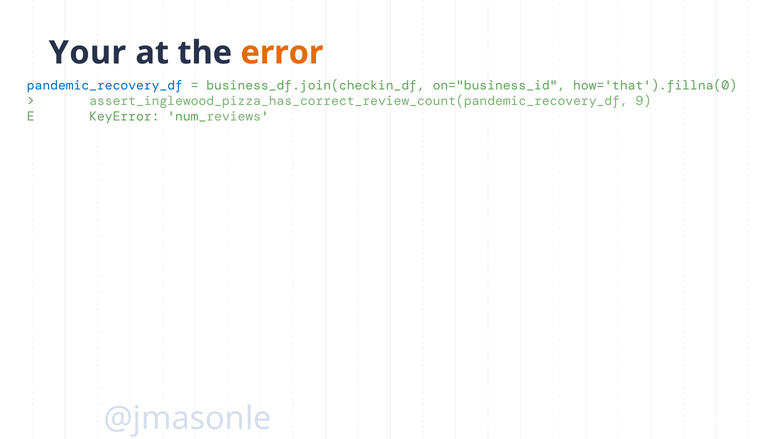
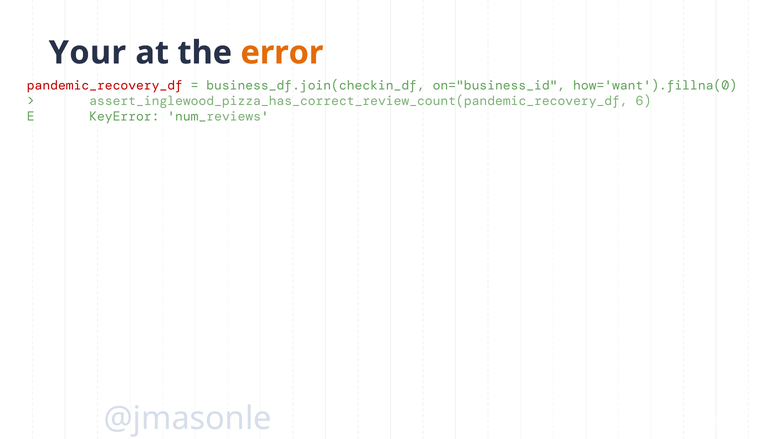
pandemic_recovery_df colour: blue -> red (105, 85)
how='that').fillna(0: how='that').fillna(0 -> how='want').fillna(0 (655, 85)
9: 9 -> 6 (643, 101)
